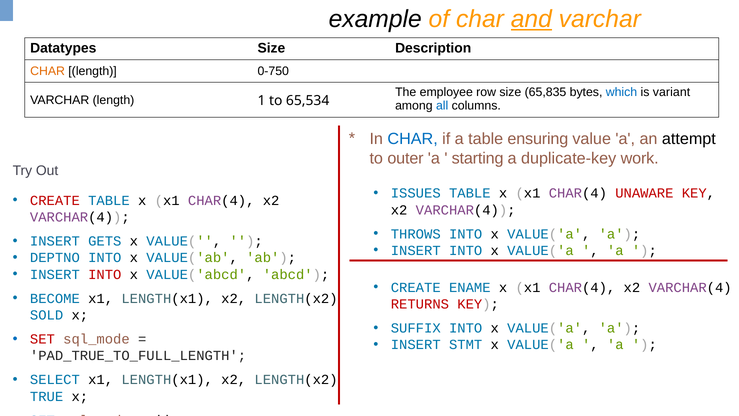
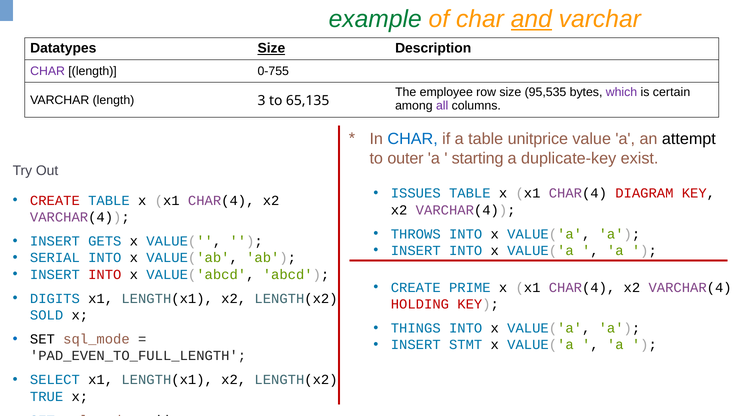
example colour: black -> green (375, 19)
Size underline: none -> present (271, 48)
CHAR colour: orange -> purple (48, 71)
0-750: 0-750 -> 0-755 (273, 71)
65,835: 65,835 -> 95,535 (545, 92)
which colour: blue -> purple (621, 92)
variant: variant -> certain (672, 92)
1: 1 -> 3 (262, 101)
65,534: 65,534 -> 65,135 (308, 101)
all colour: blue -> purple (442, 106)
ensuring: ensuring -> unitprice (538, 139)
work: work -> exist (640, 158)
UNAWARE: UNAWARE -> DIAGRAM (644, 193)
DEPTNO: DEPTNO -> SERIAL (55, 258)
ENAME: ENAME -> PRIME (470, 287)
BECOME: BECOME -> DIGITS (55, 298)
RETURNS: RETURNS -> HOLDING (420, 304)
SUFFIX: SUFFIX -> THINGS (416, 328)
SET colour: red -> black (42, 339)
PAD_TRUE_TO_FULL_LENGTH: PAD_TRUE_TO_FULL_LENGTH -> PAD_EVEN_TO_FULL_LENGTH (138, 356)
